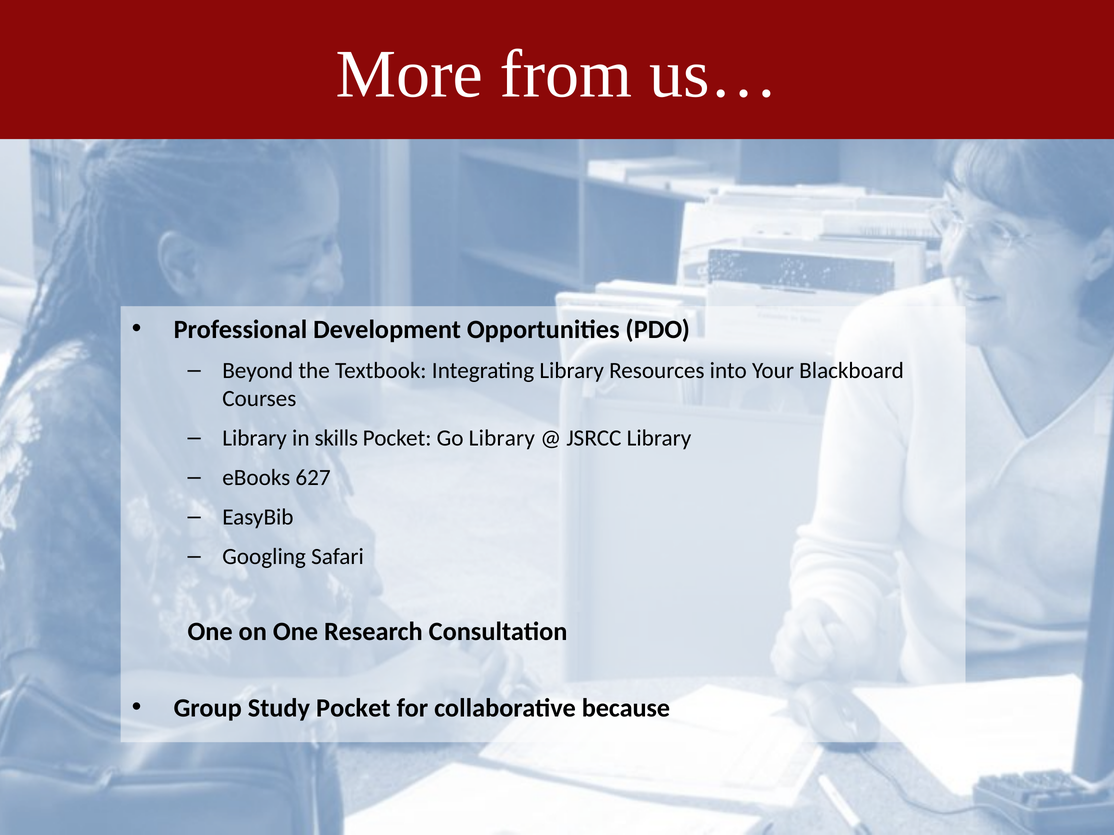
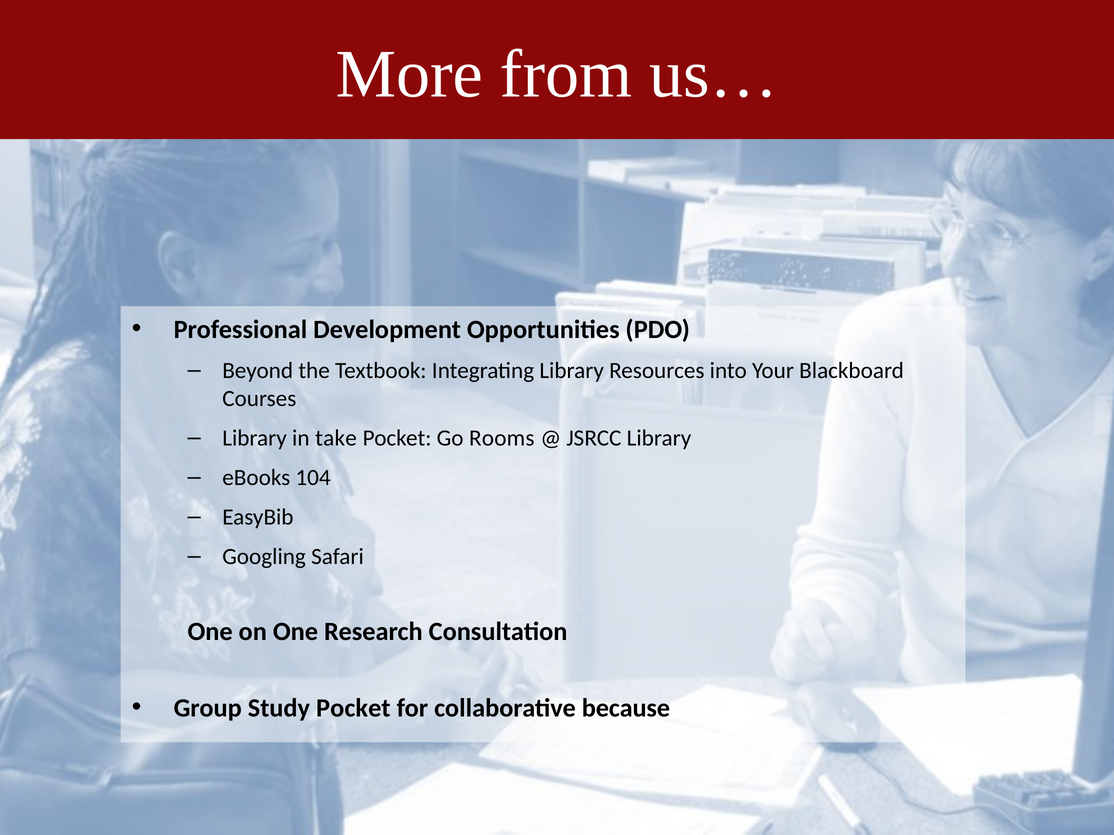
skills: skills -> take (336, 438)
Go Library: Library -> Rooms (502, 438)
627: 627 -> 104 (313, 478)
